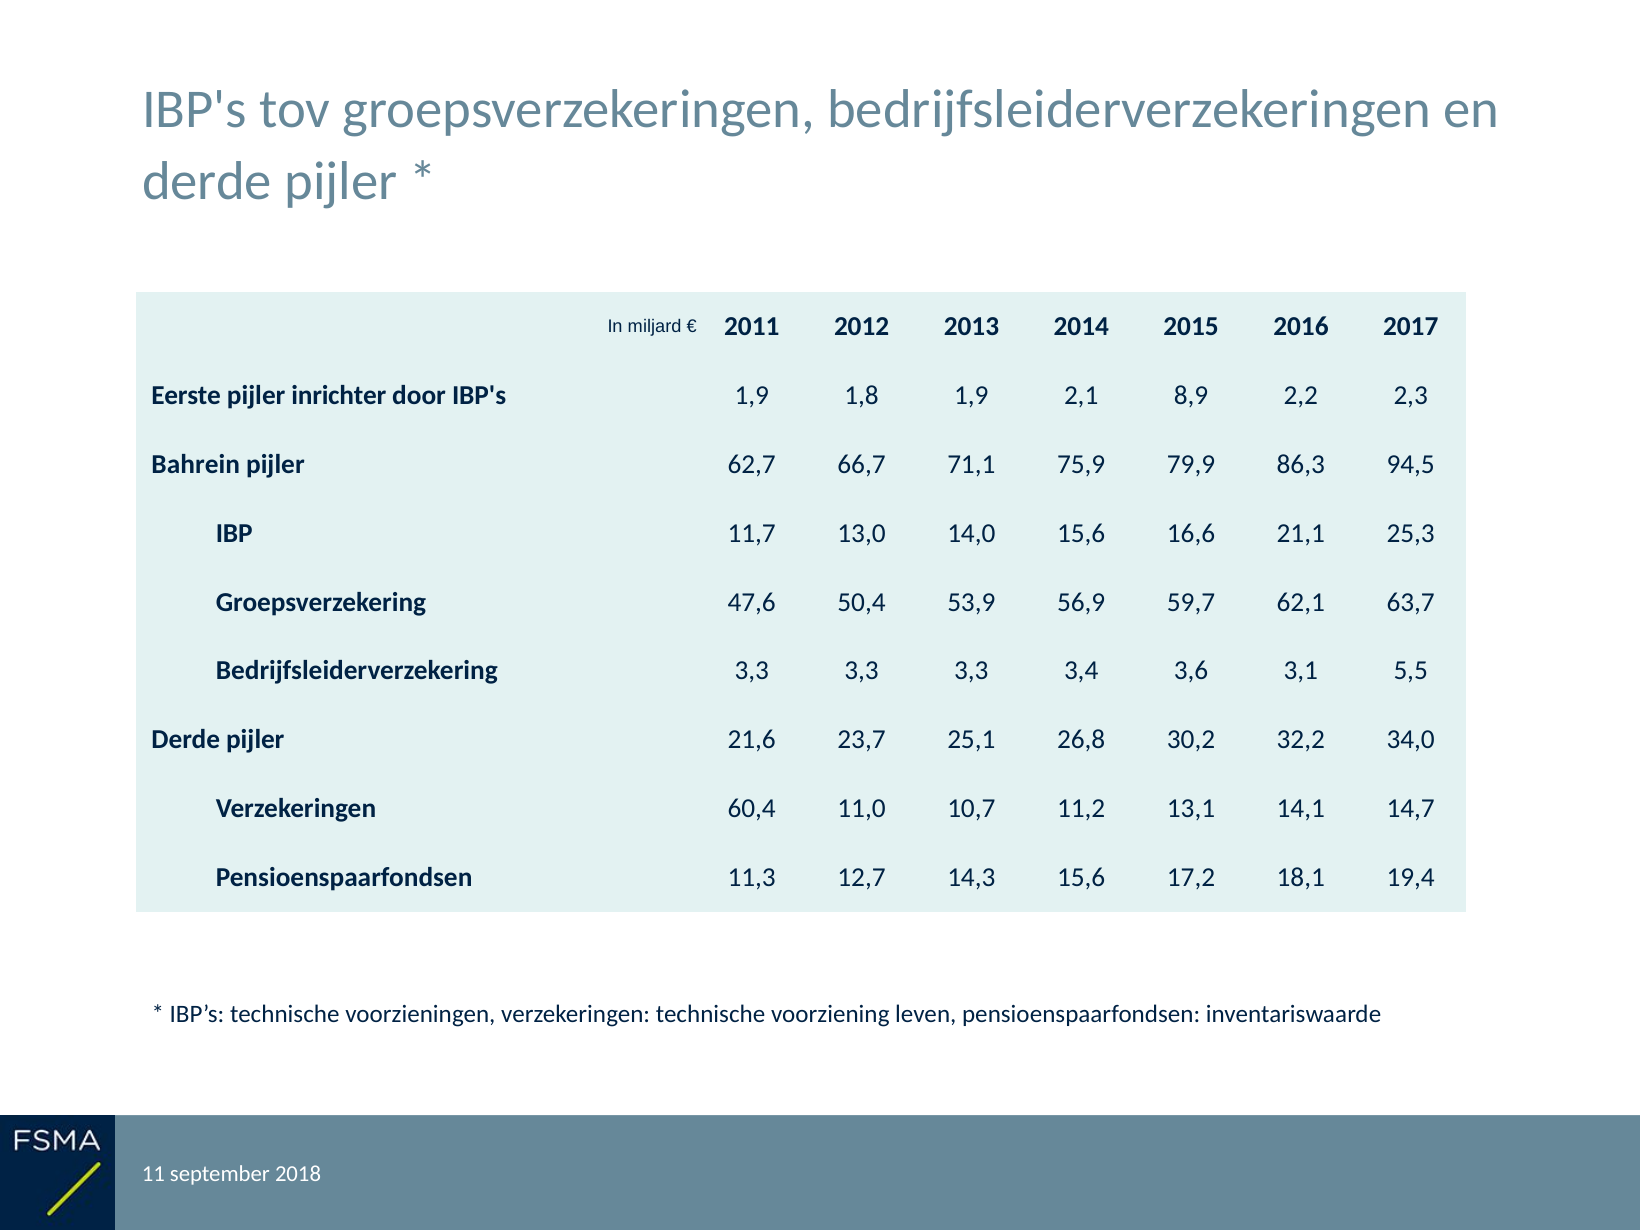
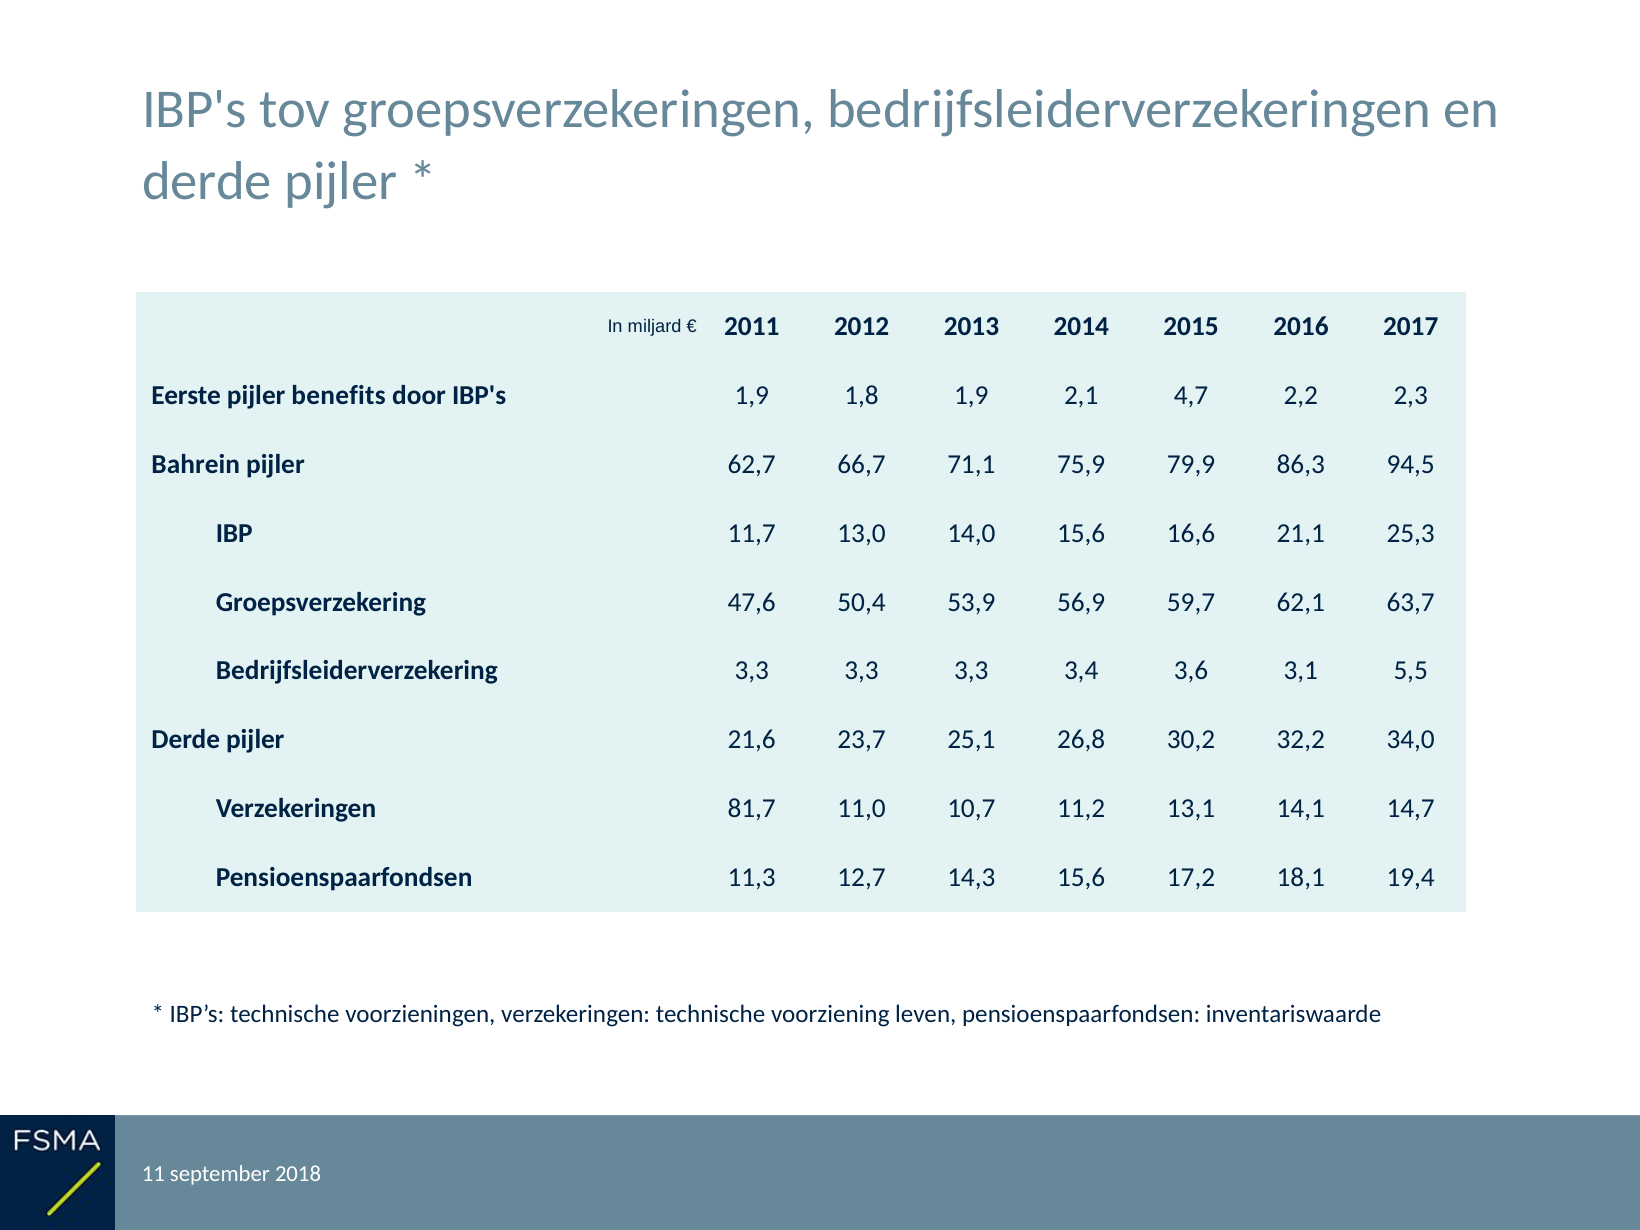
inrichter: inrichter -> benefits (339, 396)
8,9: 8,9 -> 4,7 (1191, 396)
60,4: 60,4 -> 81,7 (752, 809)
